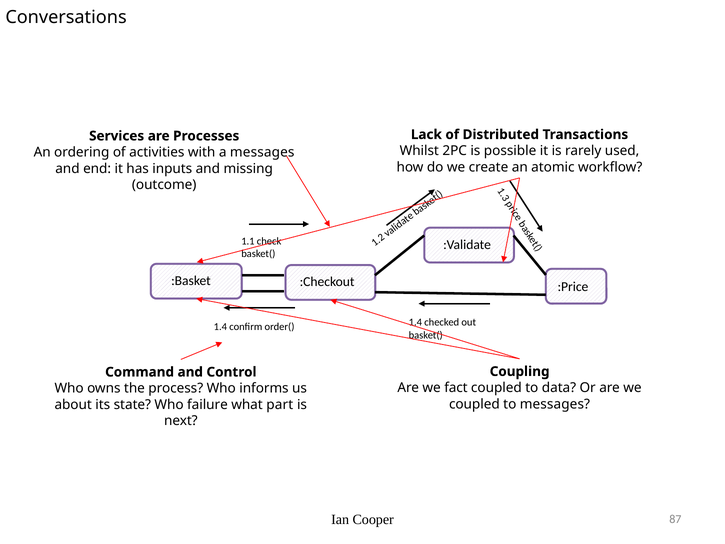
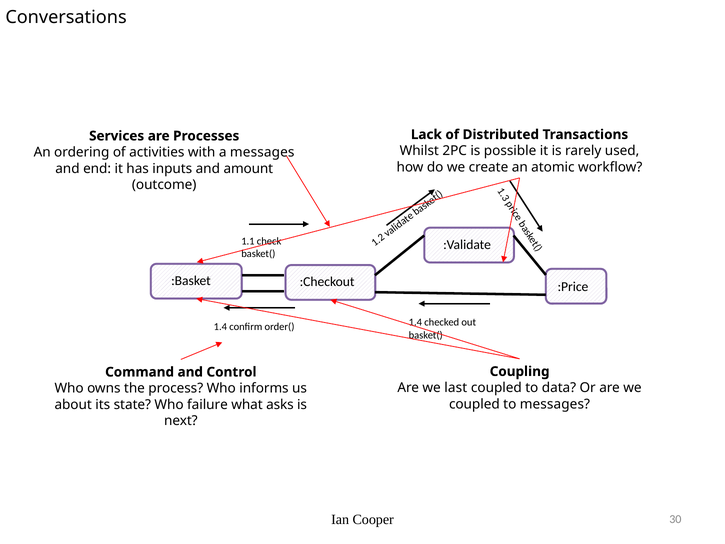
missing: missing -> amount (248, 168)
fact: fact -> last (456, 388)
part: part -> asks (280, 405)
87: 87 -> 30 (675, 519)
